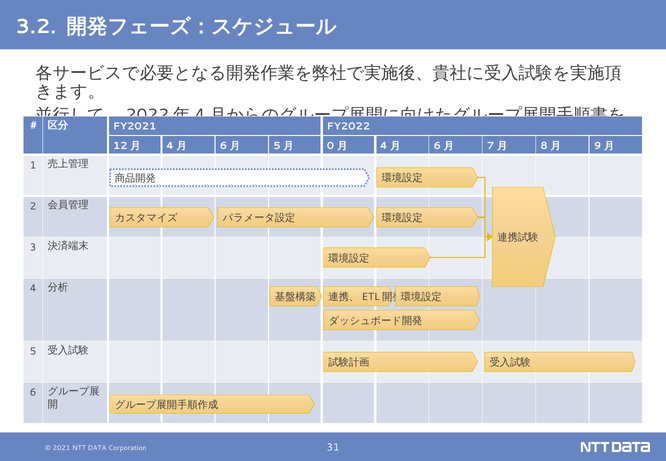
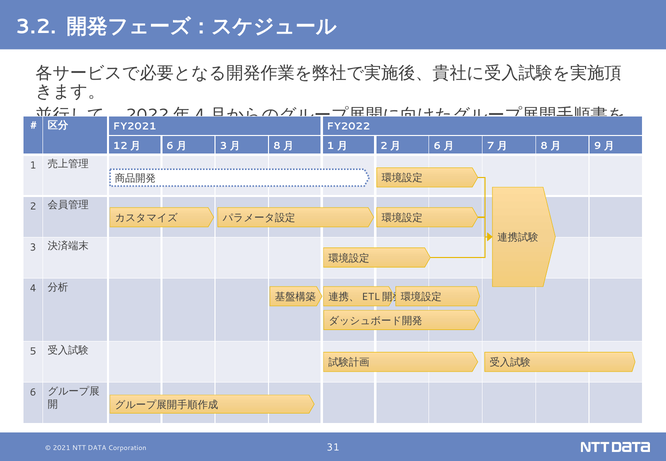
4: 4 -> 6 (170, 146)
6: 6 -> 3 (223, 146)
5: 5 -> 8 (277, 146)
0: 0 -> 1 (331, 146)
4: 4 -> 2 (384, 146)
